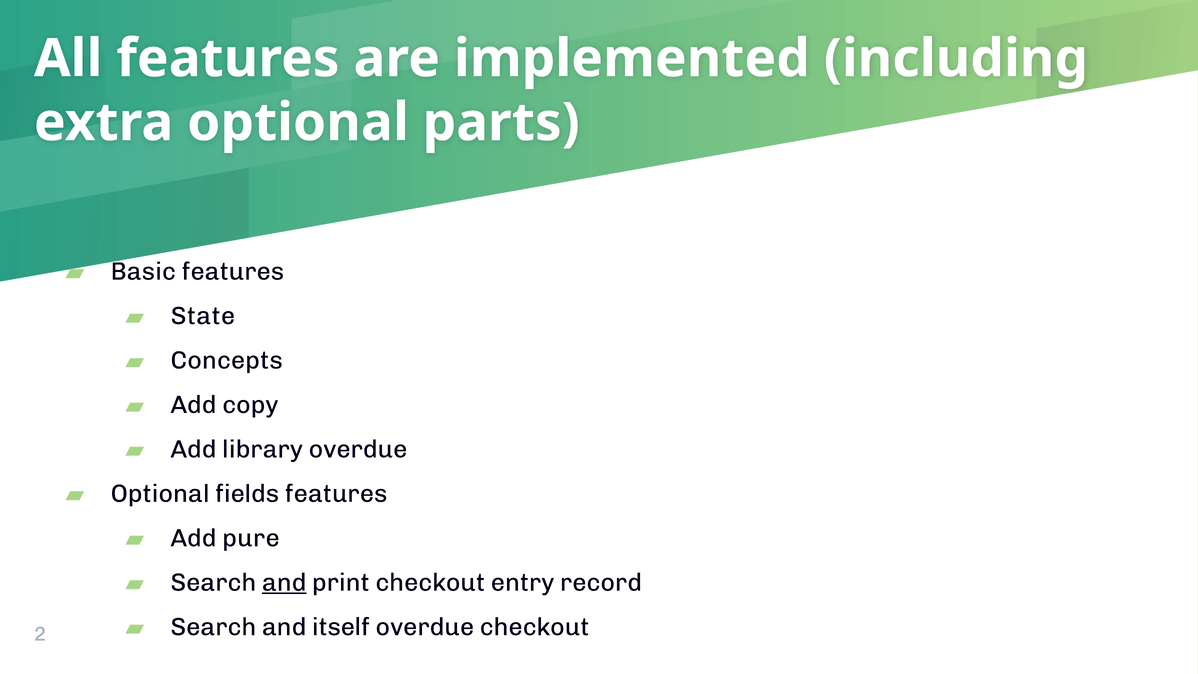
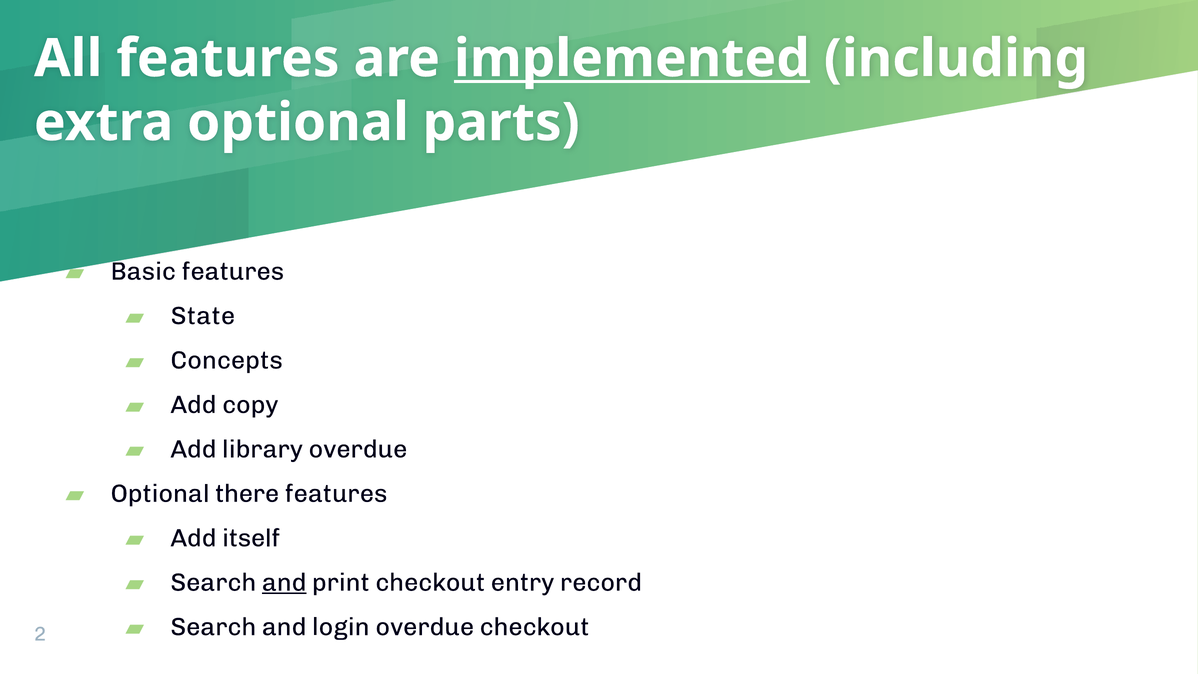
implemented underline: none -> present (632, 59)
fields: fields -> there (247, 494)
pure: pure -> itself (251, 538)
itself: itself -> login (341, 627)
